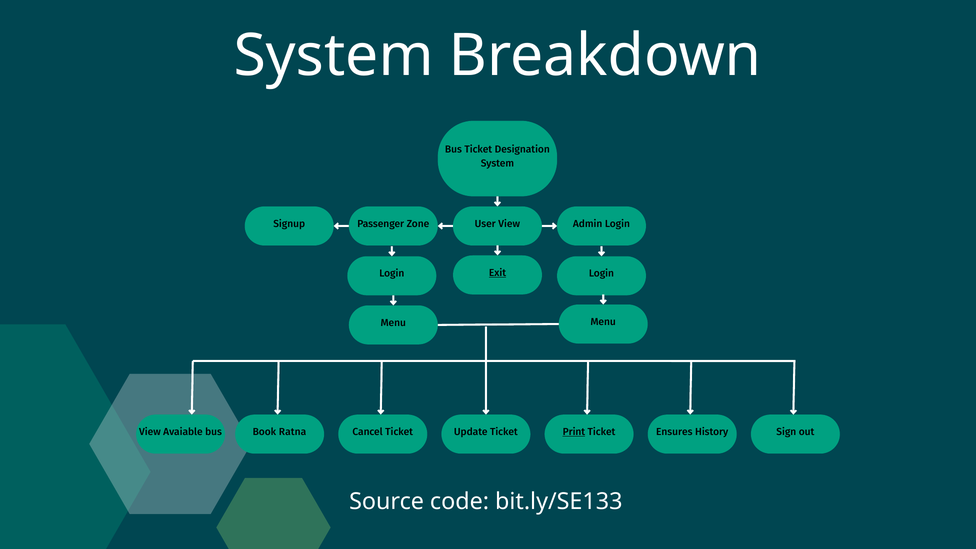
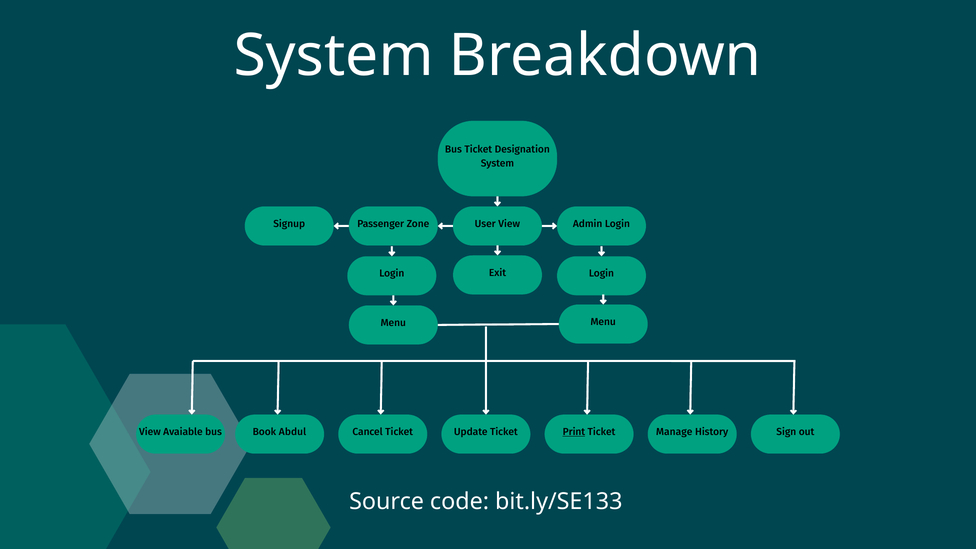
Exit underline: present -> none (498, 273)
Ratna: Ratna -> Abdul (293, 432)
Ensures: Ensures -> Manage (674, 432)
